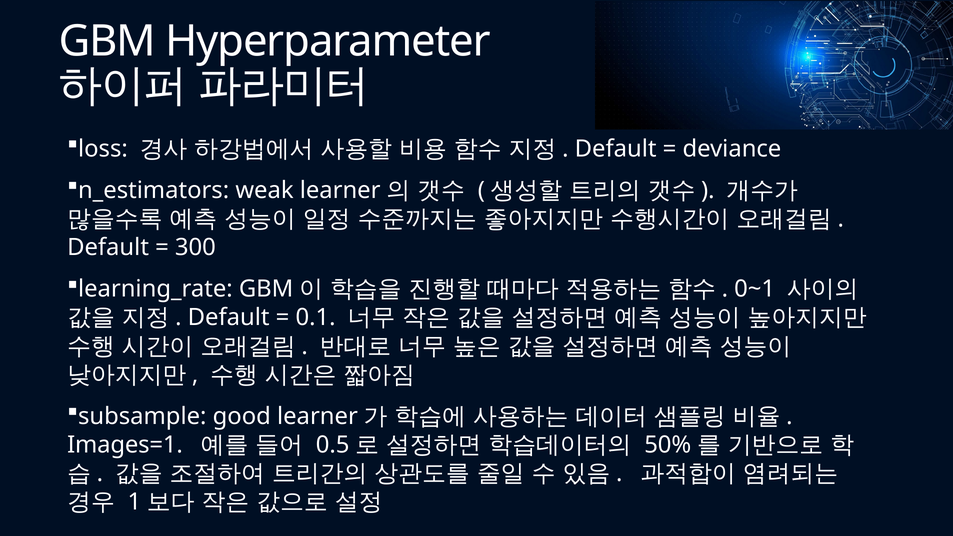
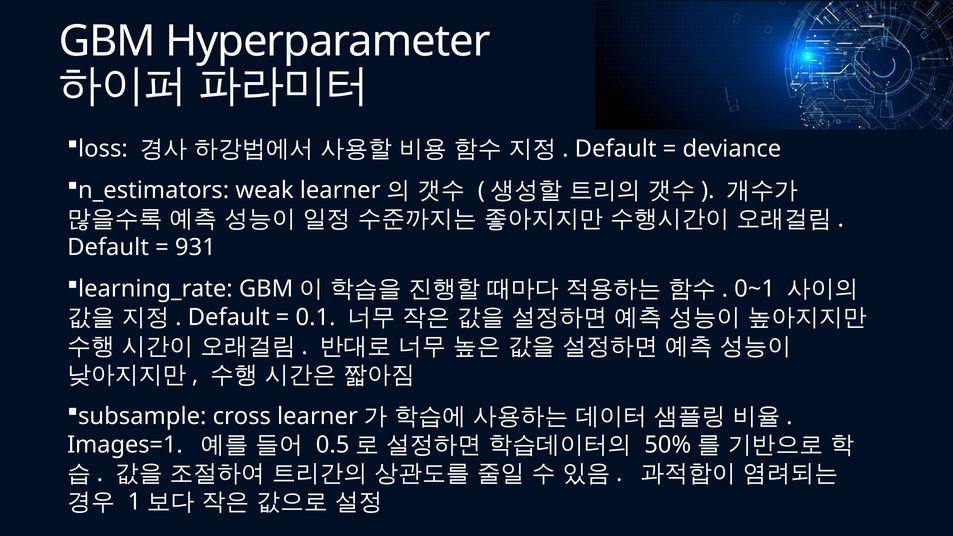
300: 300 -> 931 (195, 248)
good: good -> cross (242, 416)
